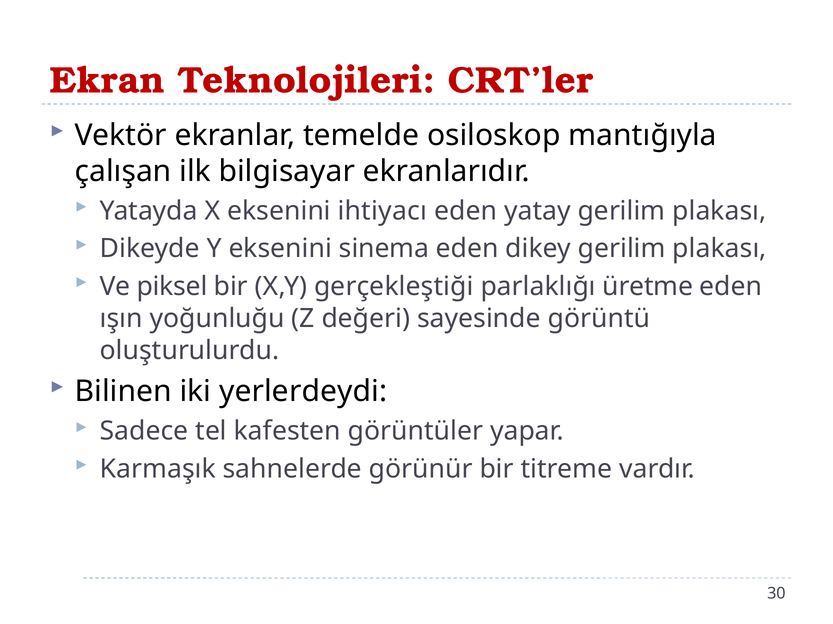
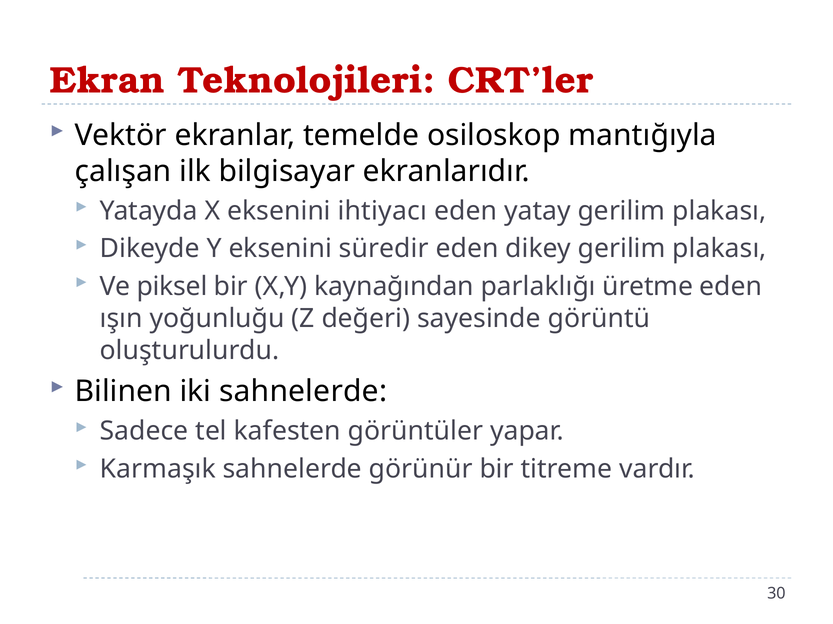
sinema: sinema -> süredir (384, 249)
gerçekleştiği: gerçekleştiği -> kaynağından (394, 287)
iki yerlerdeydi: yerlerdeydi -> sahnelerde (303, 392)
